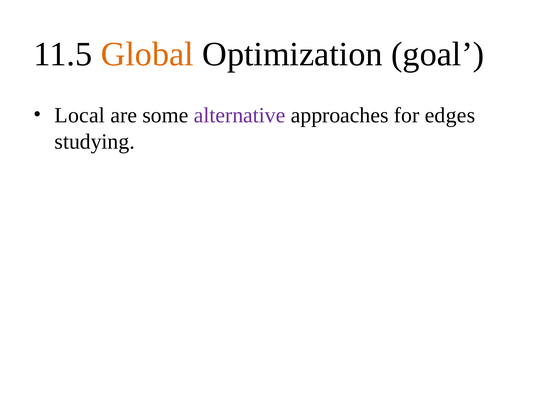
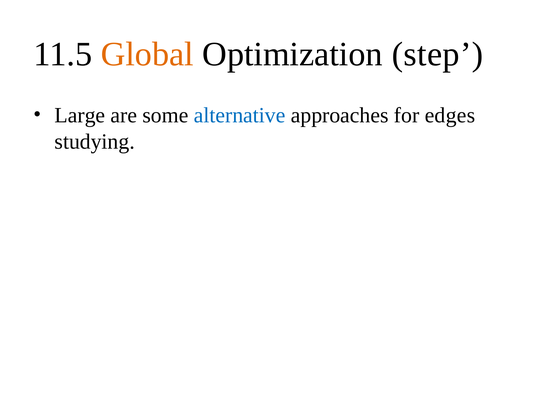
goal: goal -> step (438, 54)
Local: Local -> Large (80, 115)
alternative colour: purple -> blue (240, 115)
